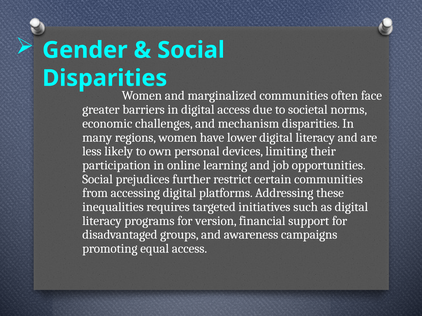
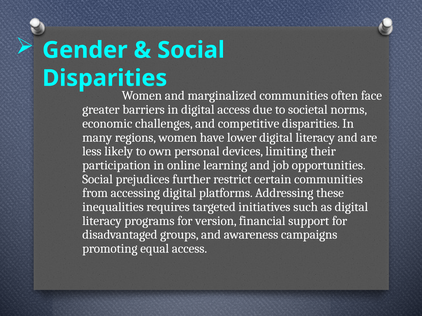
mechanism: mechanism -> competitive (249, 124)
